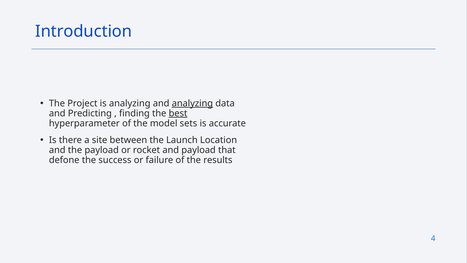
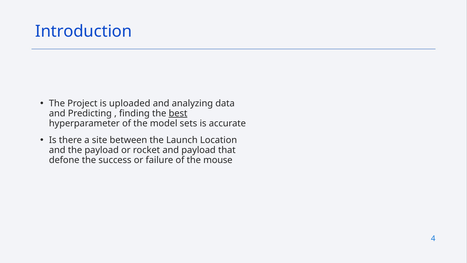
is analyzing: analyzing -> uploaded (130, 103)
analyzing underline: present -> none (192, 103)
results: results -> mouse (218, 160)
